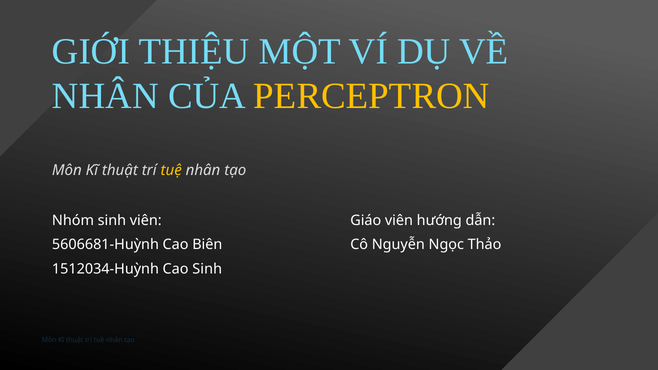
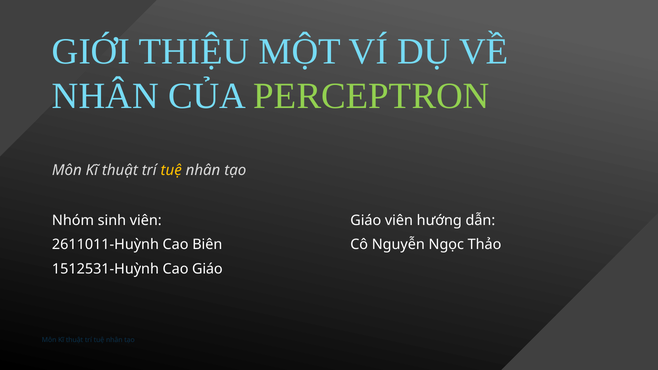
PERCEPTRON colour: yellow -> light green (371, 96)
5606681-Huỳnh: 5606681-Huỳnh -> 2611011-Huỳnh (105, 245)
1512034-Huỳnh: 1512034-Huỳnh -> 1512531-Huỳnh (105, 269)
Cao Sinh: Sinh -> Giáo (207, 269)
